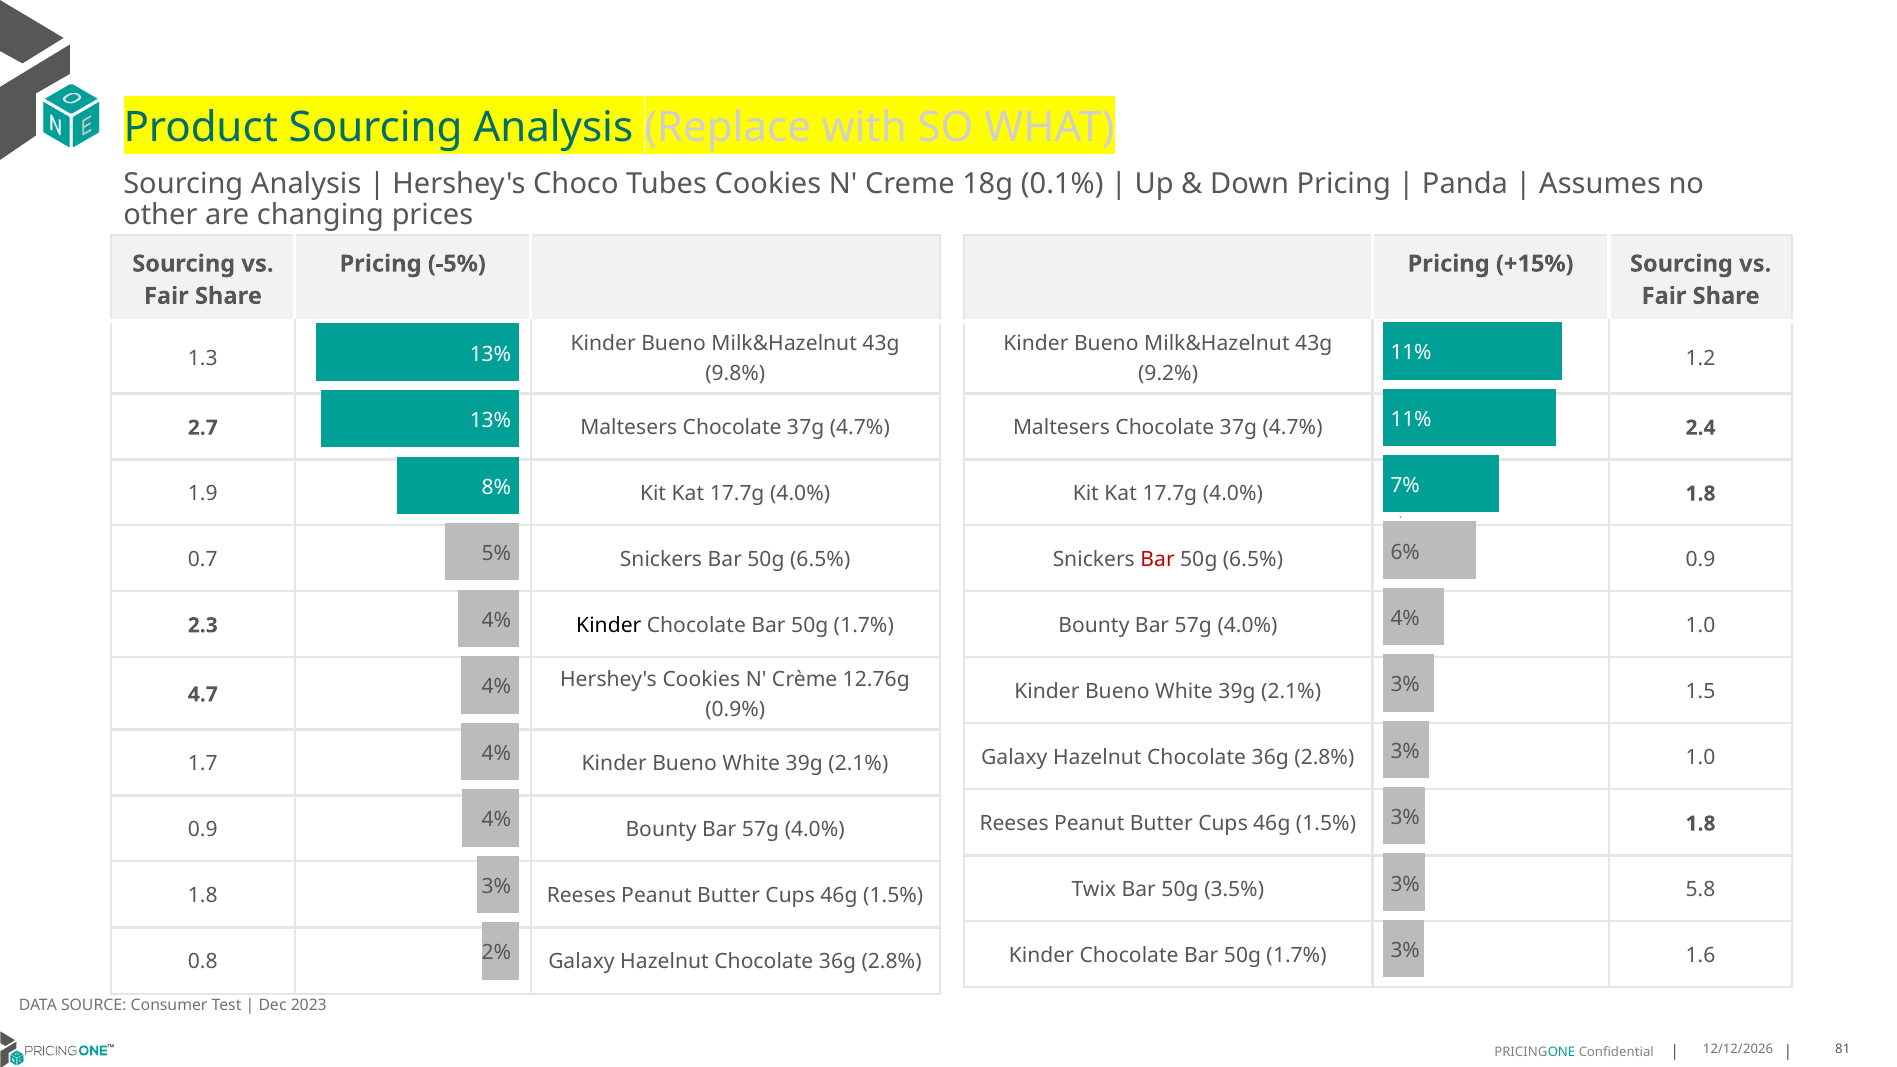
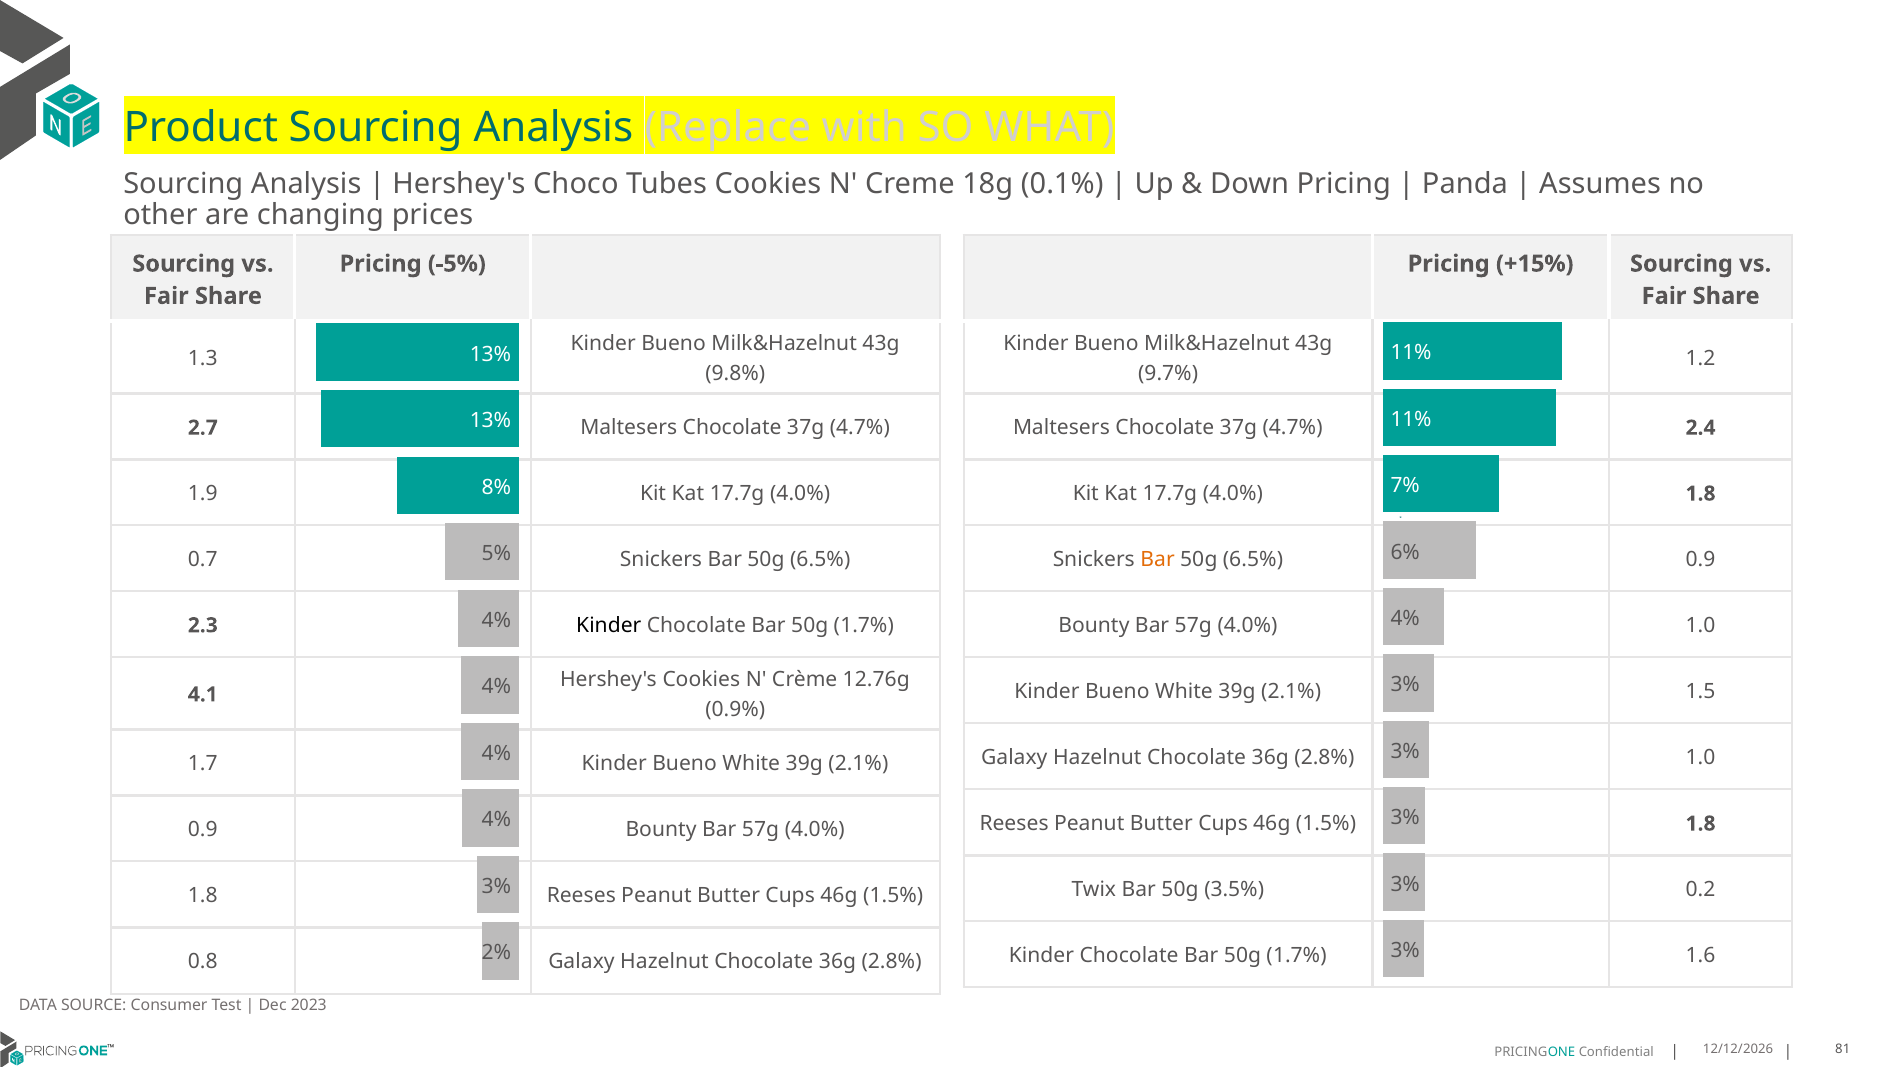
9.2%: 9.2% -> 9.7% (1168, 373)
Bar colour: red -> orange (1158, 560)
4.7: 4.7 -> 4.1 (203, 695)
5.8: 5.8 -> 0.2 (1701, 890)
